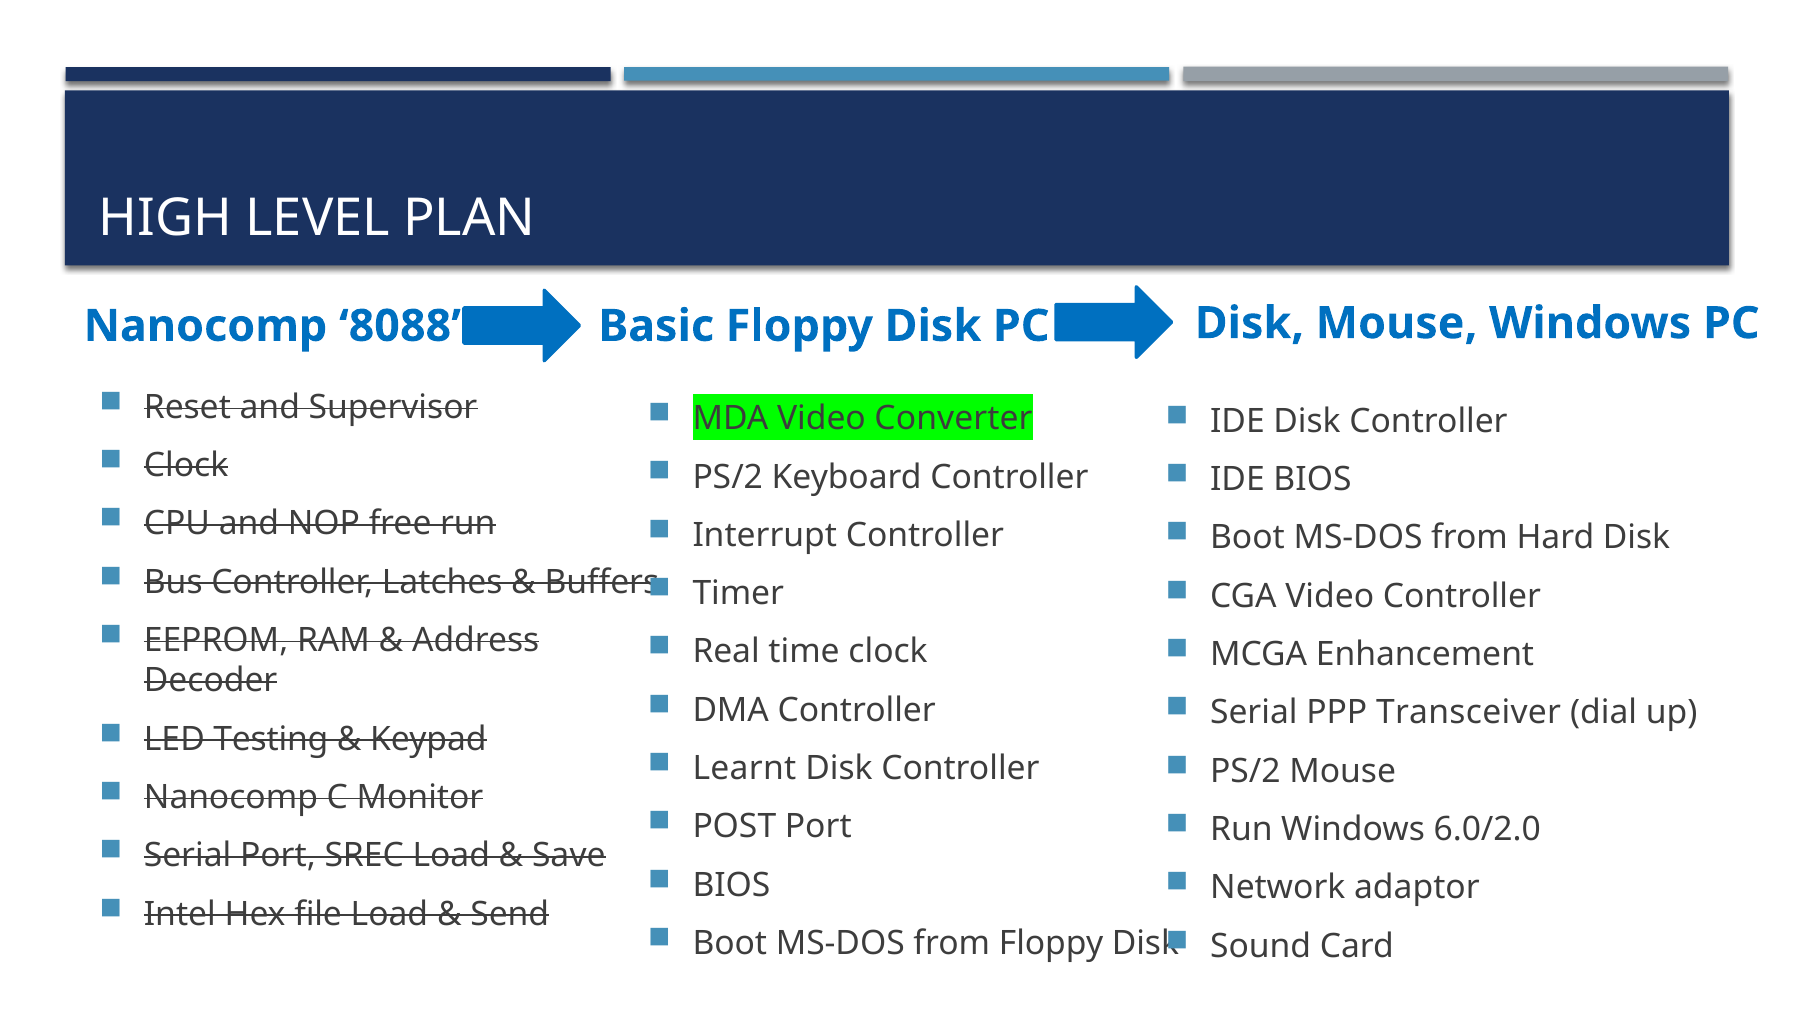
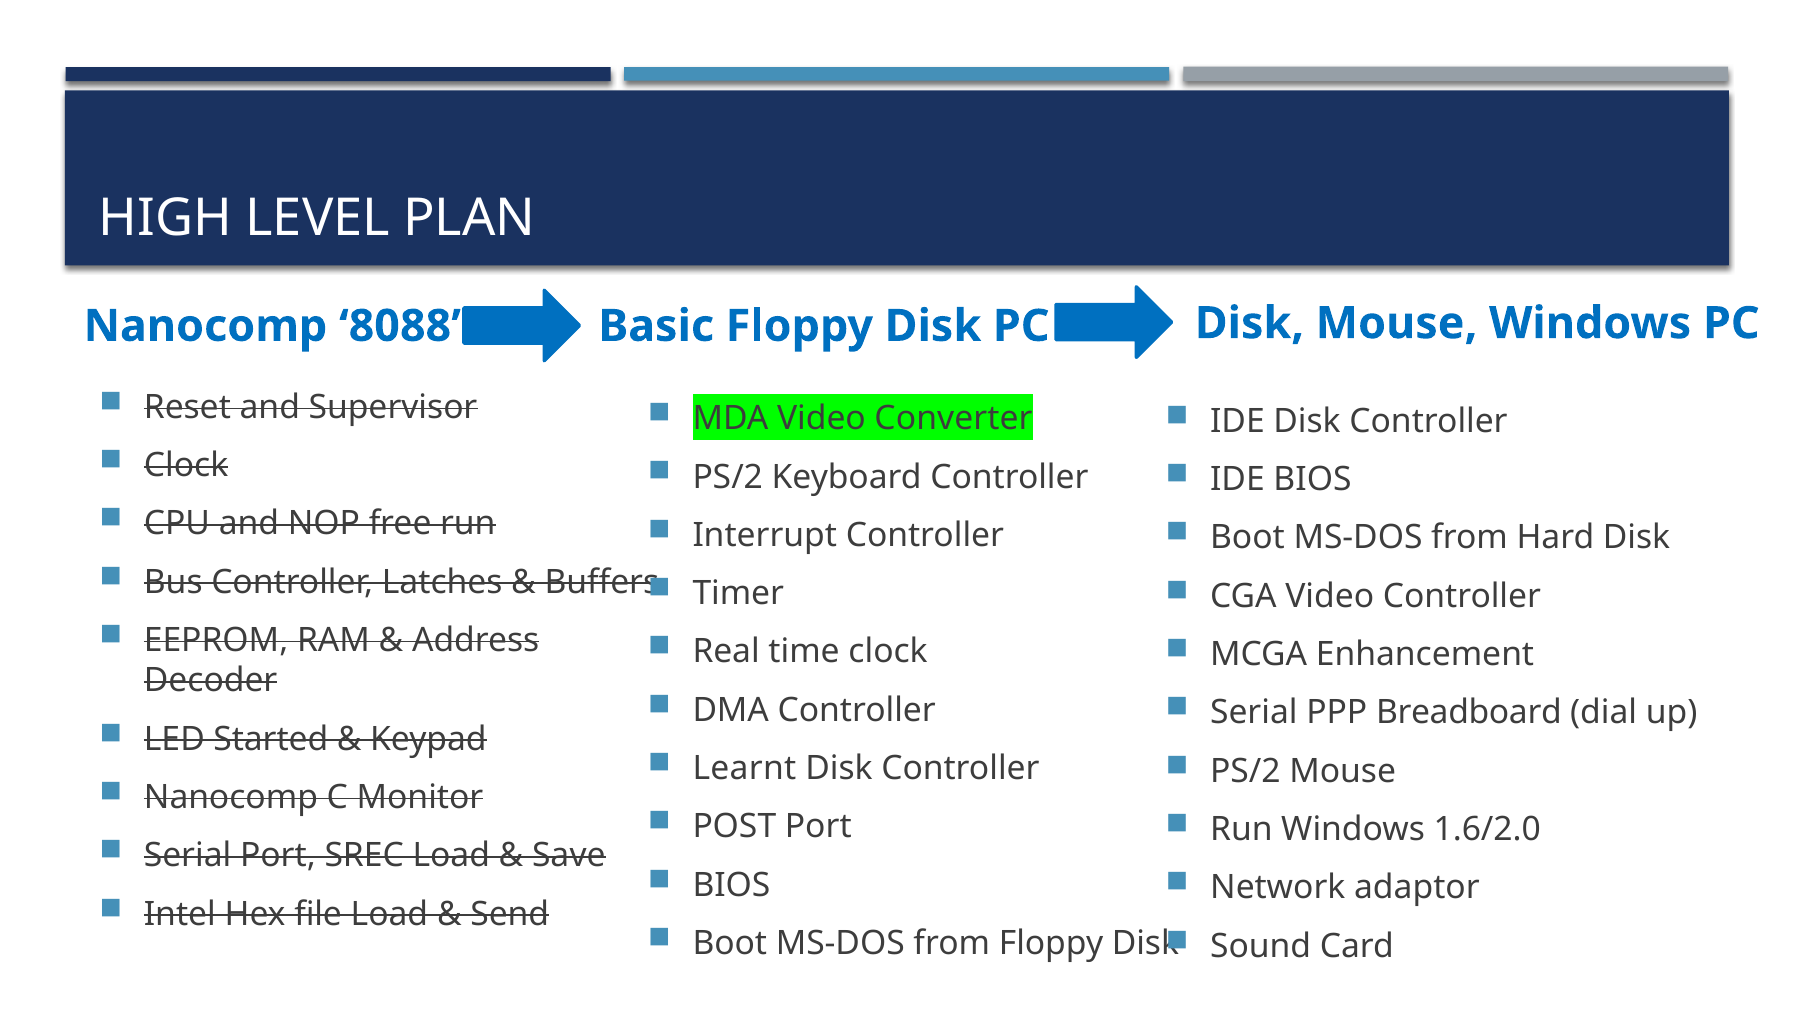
Transceiver: Transceiver -> Breadboard (1469, 713)
Testing: Testing -> Started (271, 739)
6.0/2.0: 6.0/2.0 -> 1.6/2.0 (1487, 829)
